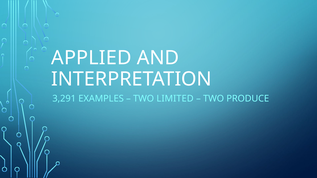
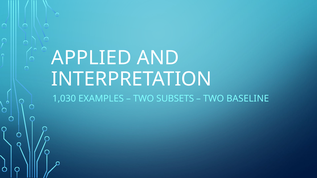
3,291: 3,291 -> 1,030 (64, 99)
LIMITED: LIMITED -> SUBSETS (175, 99)
PRODUCE: PRODUCE -> BASELINE (248, 99)
